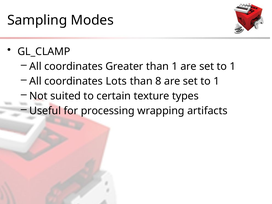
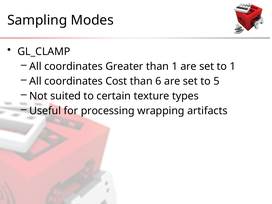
Lots: Lots -> Cost (116, 81)
8: 8 -> 6 (158, 81)
1: 1 -> 5 (216, 81)
